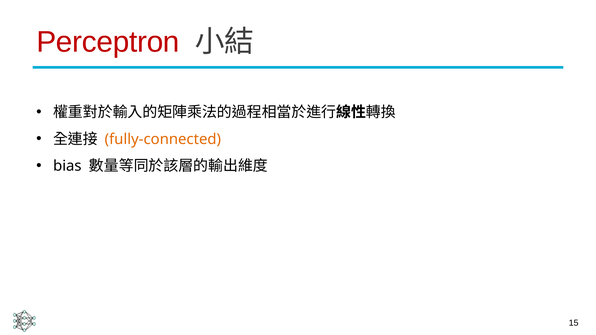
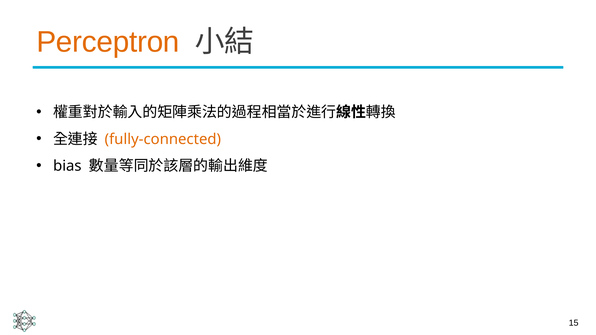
Perceptron colour: red -> orange (108, 42)
